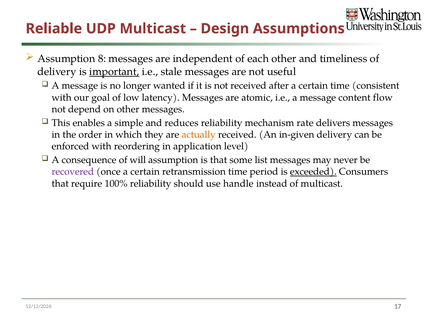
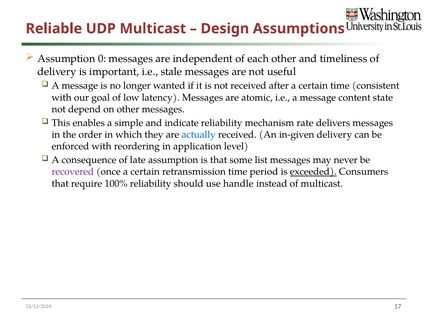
8: 8 -> 0 (102, 59)
important underline: present -> none (114, 71)
flow: flow -> state (383, 97)
reduces: reduces -> indicate (182, 123)
actually colour: orange -> blue (199, 134)
will: will -> late (138, 160)
